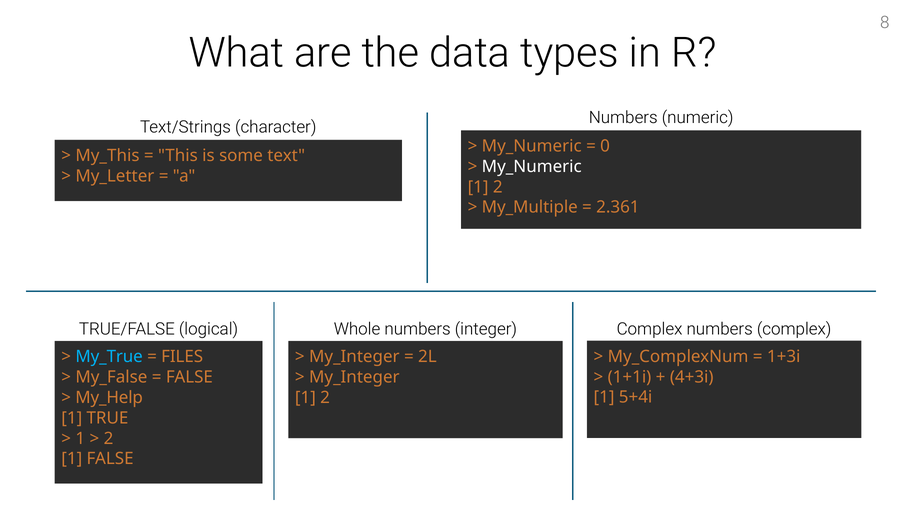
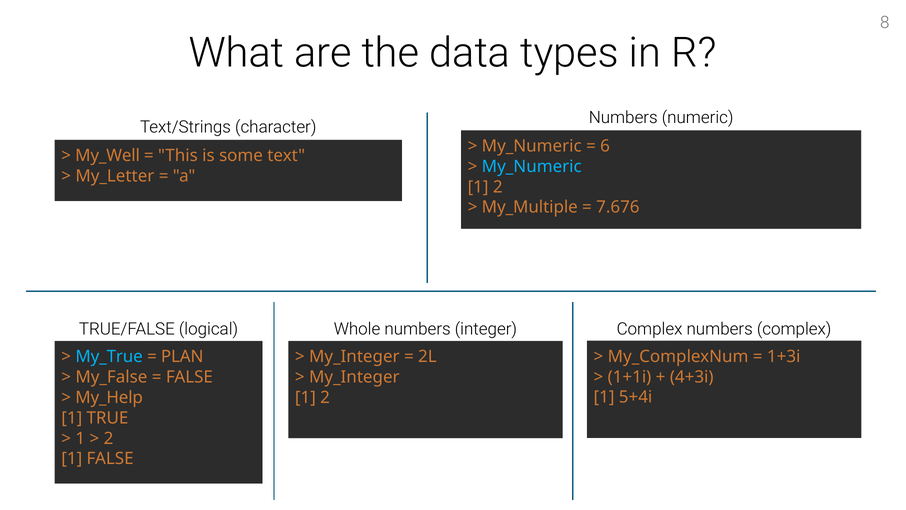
0: 0 -> 6 (605, 146)
My_This: My_This -> My_Well (108, 156)
My_Numeric colour: white -> light blue (532, 166)
2.361: 2.361 -> 7.676 (618, 207)
FILES: FILES -> PLAN (182, 357)
